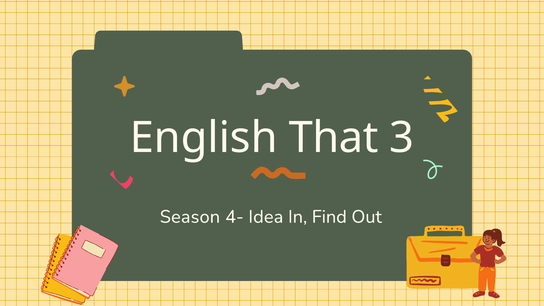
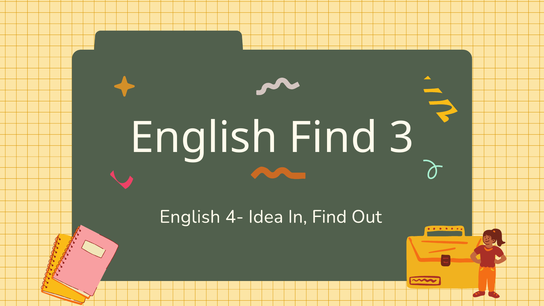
English That: That -> Find (333, 138)
Season: Season -> English (190, 217)
